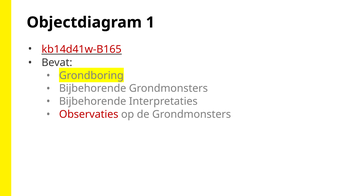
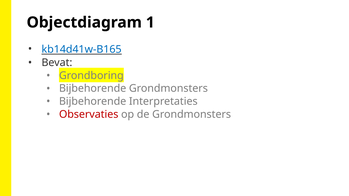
kb14d41w-B165 colour: red -> blue (82, 49)
